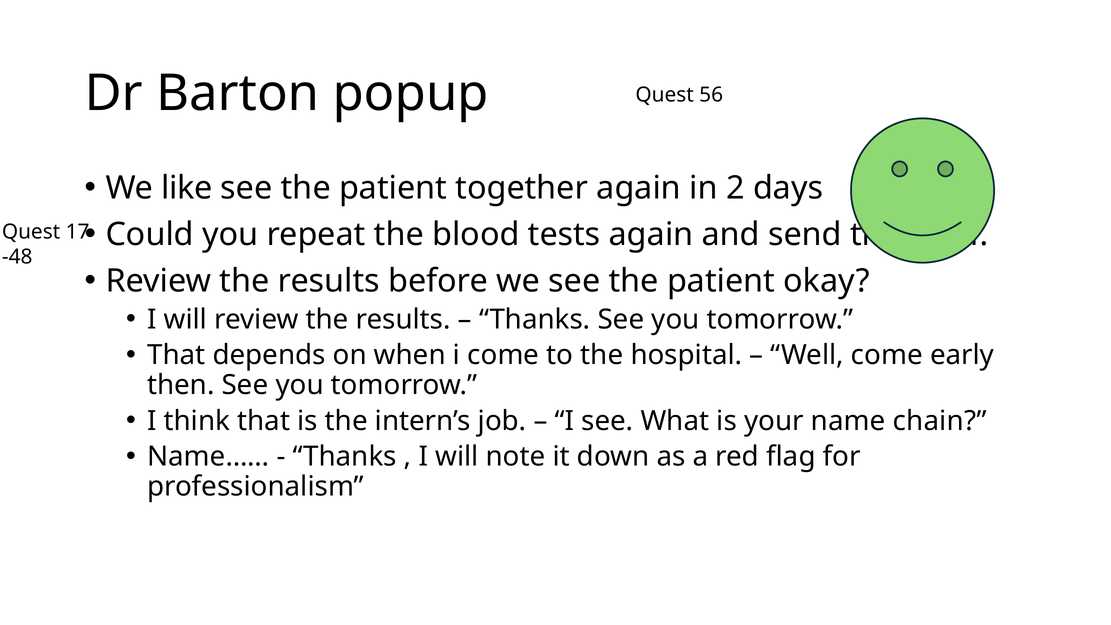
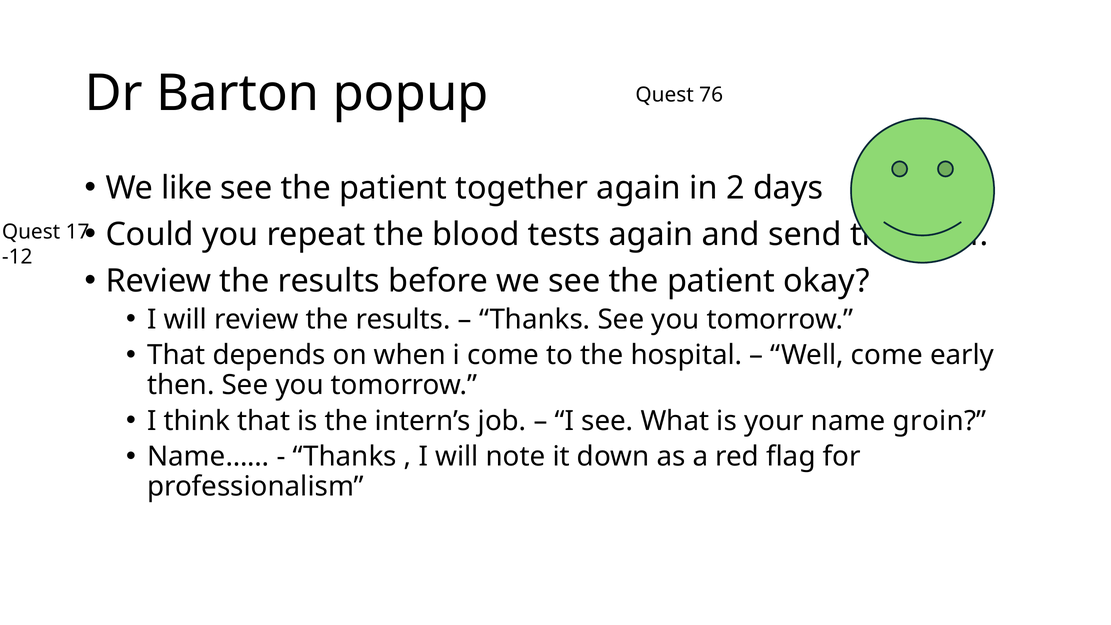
56: 56 -> 76 (711, 95)
-48: -48 -> -12 (17, 257)
chain: chain -> groin (940, 421)
